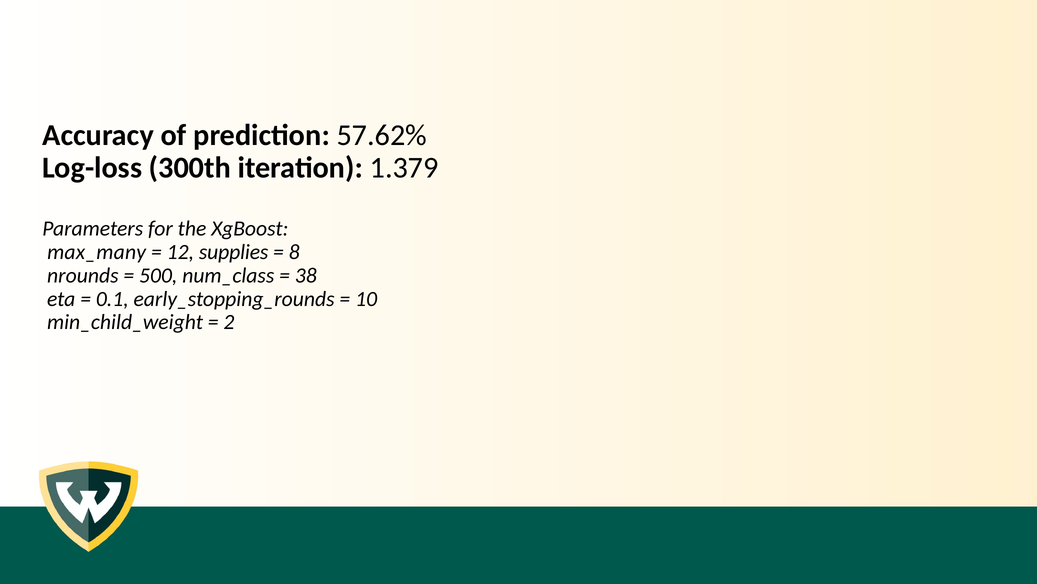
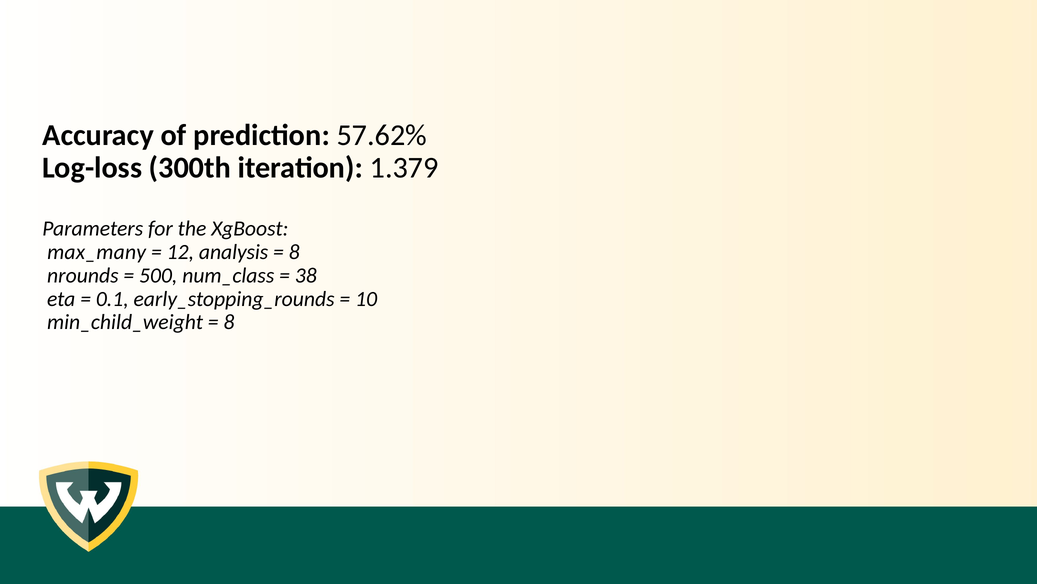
supplies: supplies -> analysis (234, 252)
2: 2 -> 8 (229, 322)
